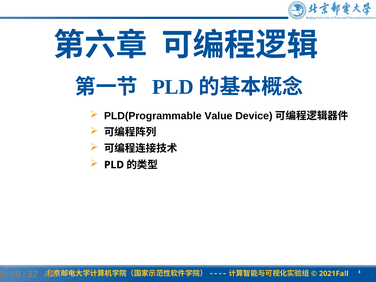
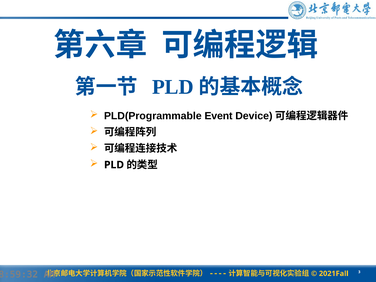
Value: Value -> Event (219, 116)
